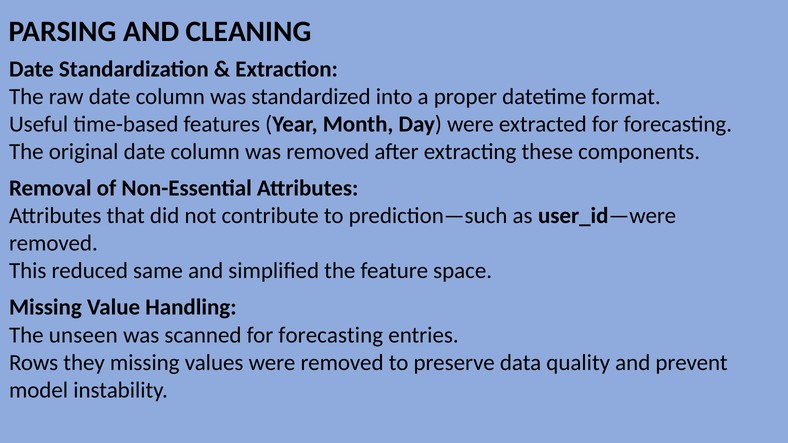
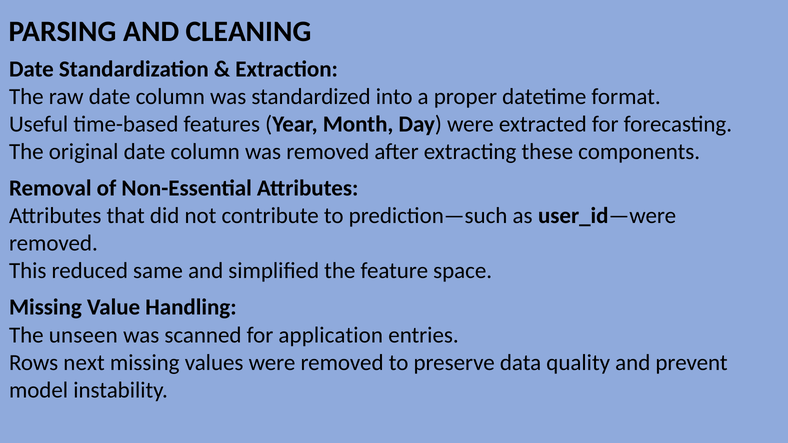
scanned for forecasting: forecasting -> application (331, 335)
they: they -> next (84, 363)
